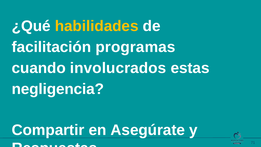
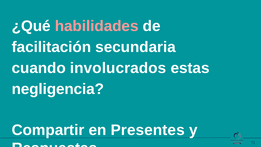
habilidades colour: yellow -> pink (97, 26)
programas: programas -> secundaria (136, 47)
Asegúrate: Asegúrate -> Presentes (148, 130)
